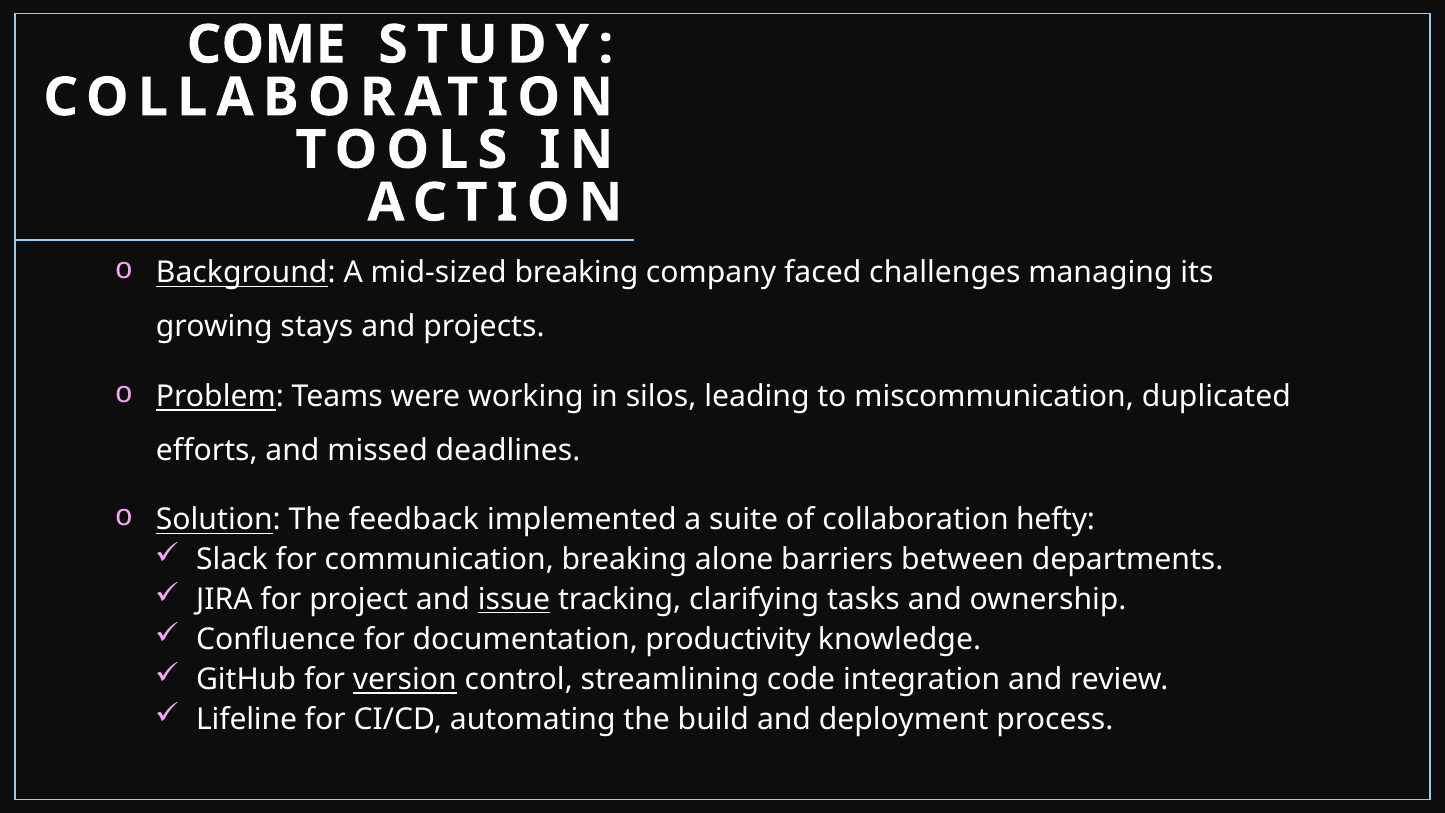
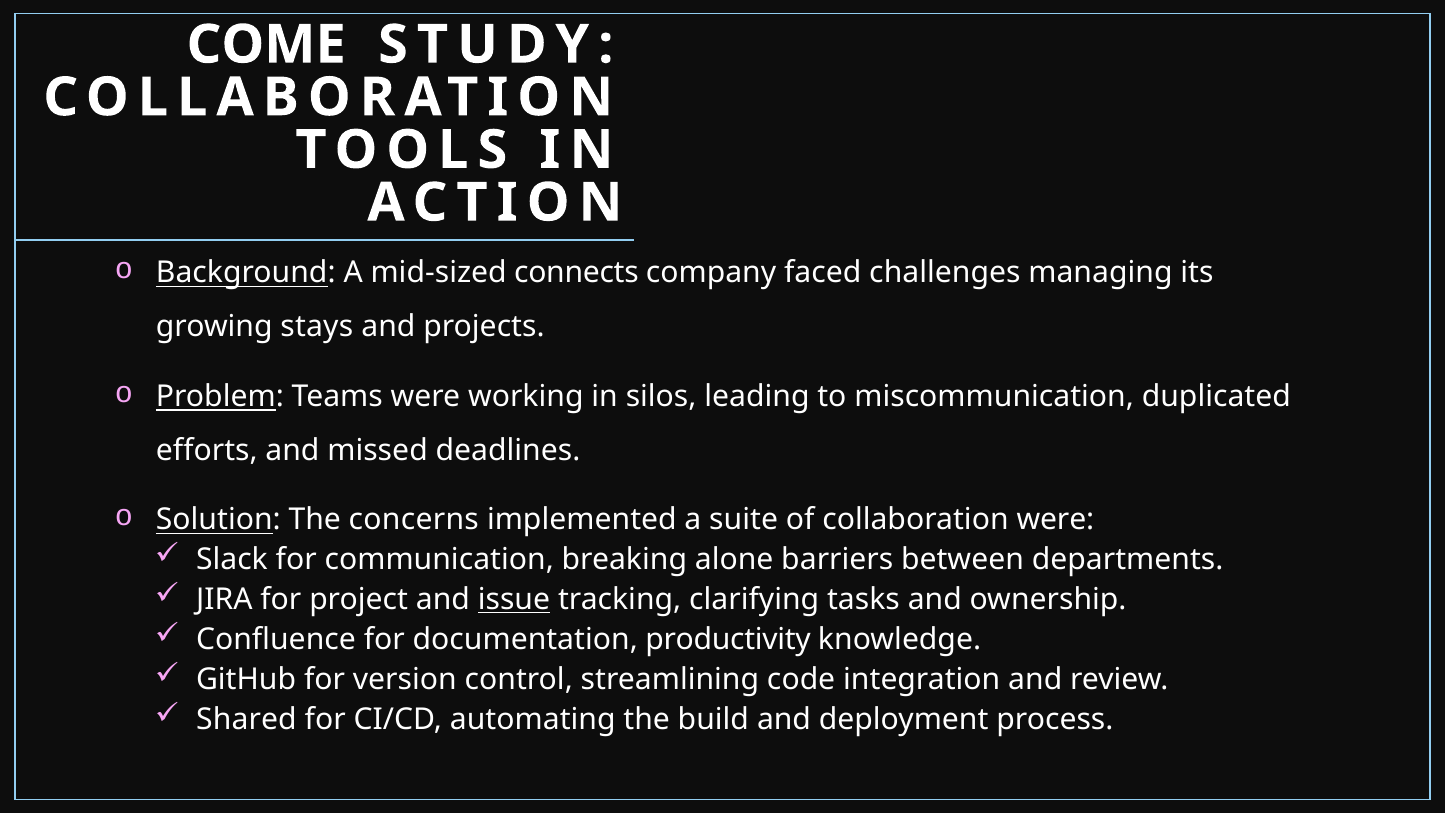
mid-sized breaking: breaking -> connects (576, 273)
feedback: feedback -> concerns (414, 520)
collaboration hefty: hefty -> were (1055, 520)
version underline: present -> none (405, 680)
Lifeline: Lifeline -> Shared (246, 720)
